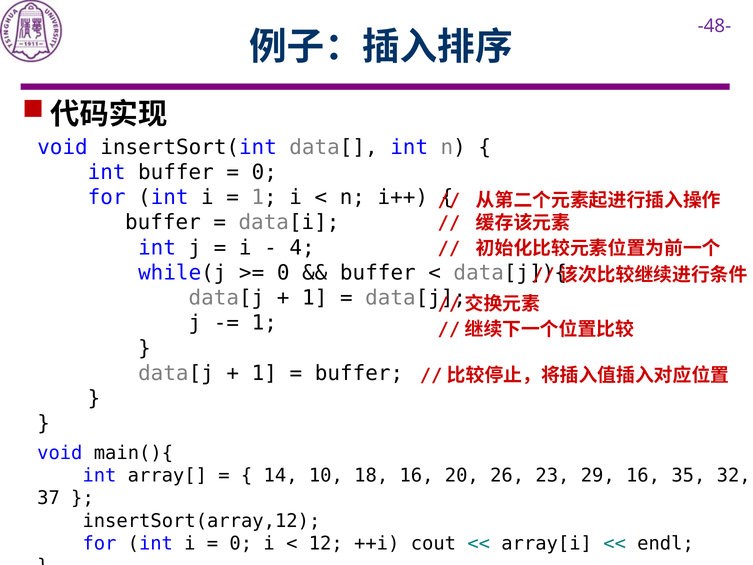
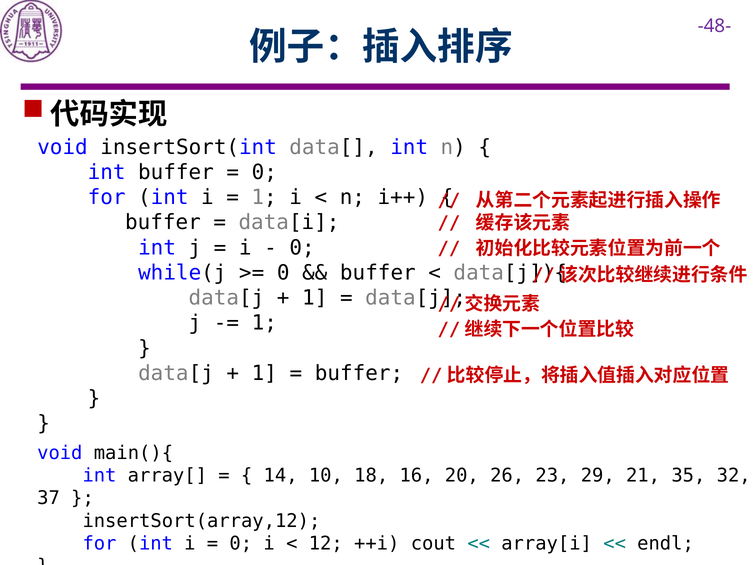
4: 4 -> 0 (302, 248)
29 16: 16 -> 21 (643, 475)
